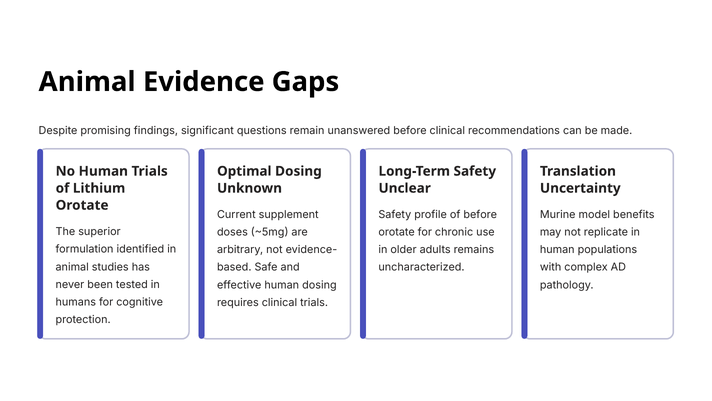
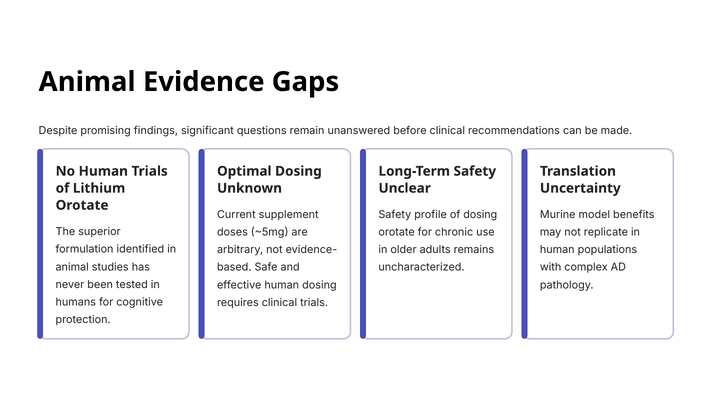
of before: before -> dosing (480, 214)
